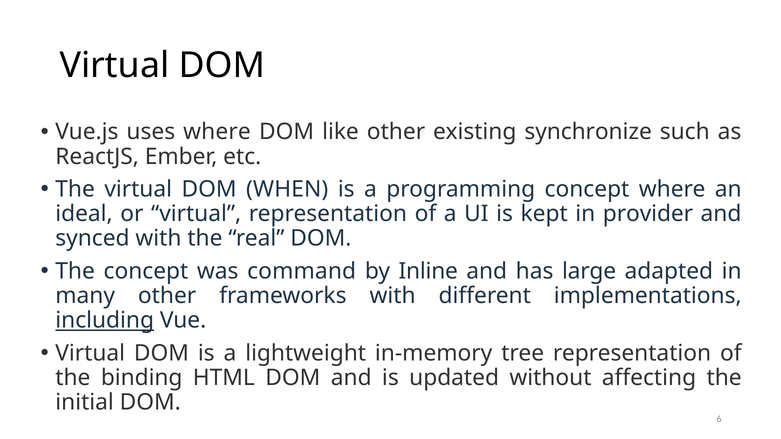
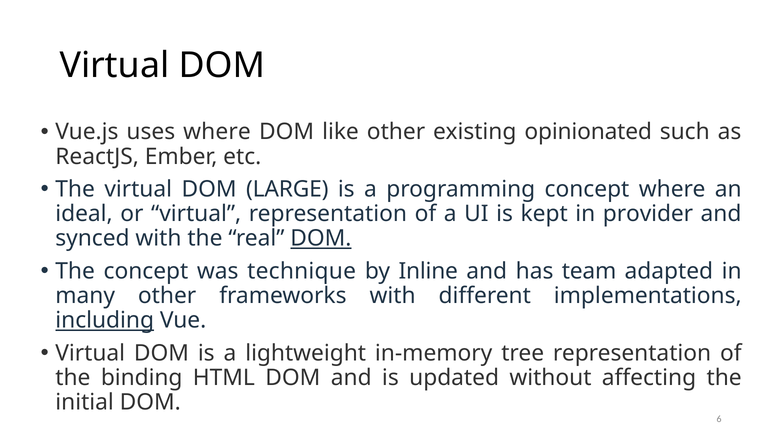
synchronize: synchronize -> opinionated (588, 132)
WHEN: WHEN -> LARGE (287, 189)
DOM underline: none -> present (321, 239)
command: command -> technique (302, 271)
large: large -> team (589, 271)
